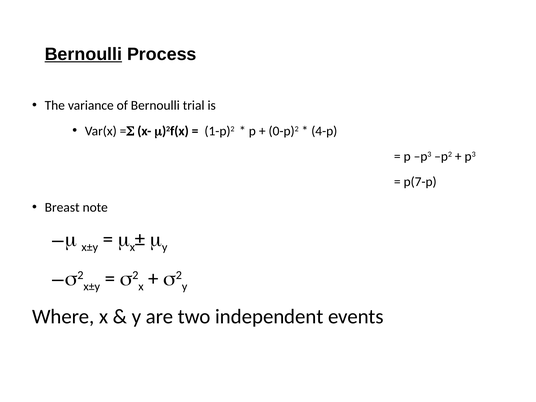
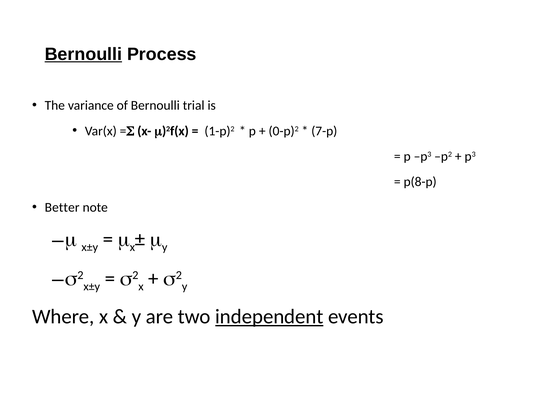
4-p: 4-p -> 7-p (324, 131)
p(7-p: p(7-p -> p(8-p (420, 182)
Breast: Breast -> Better (62, 207)
independent underline: none -> present (269, 317)
